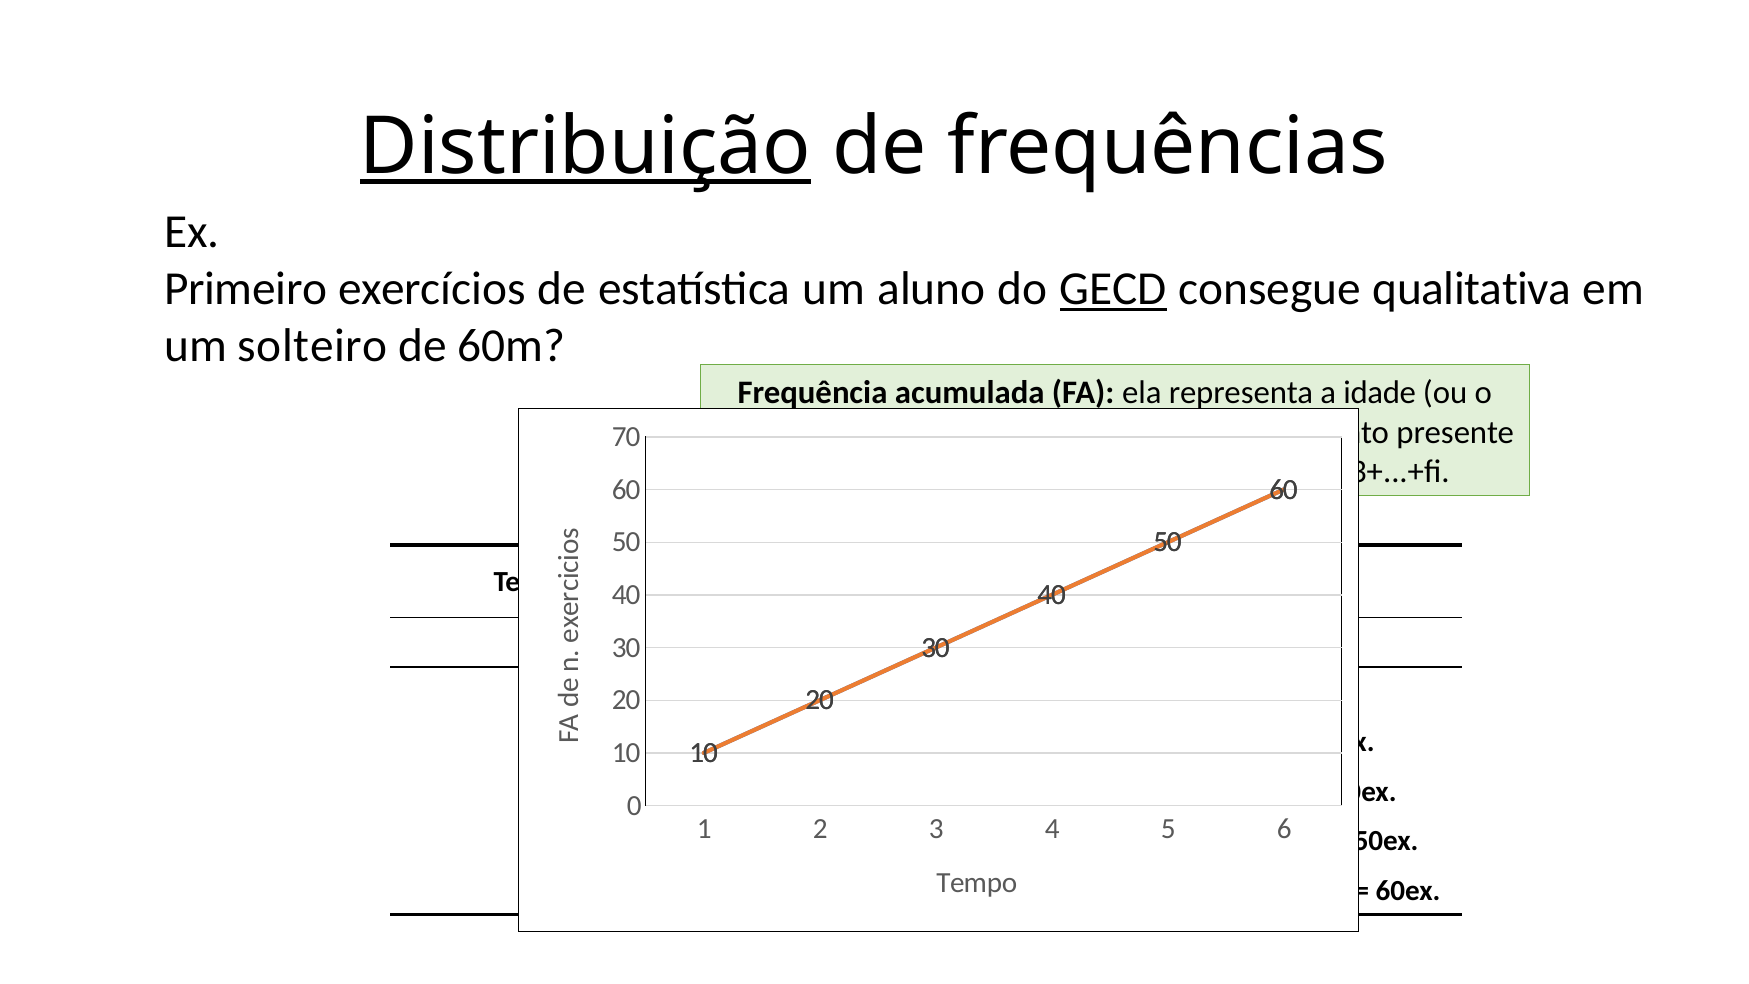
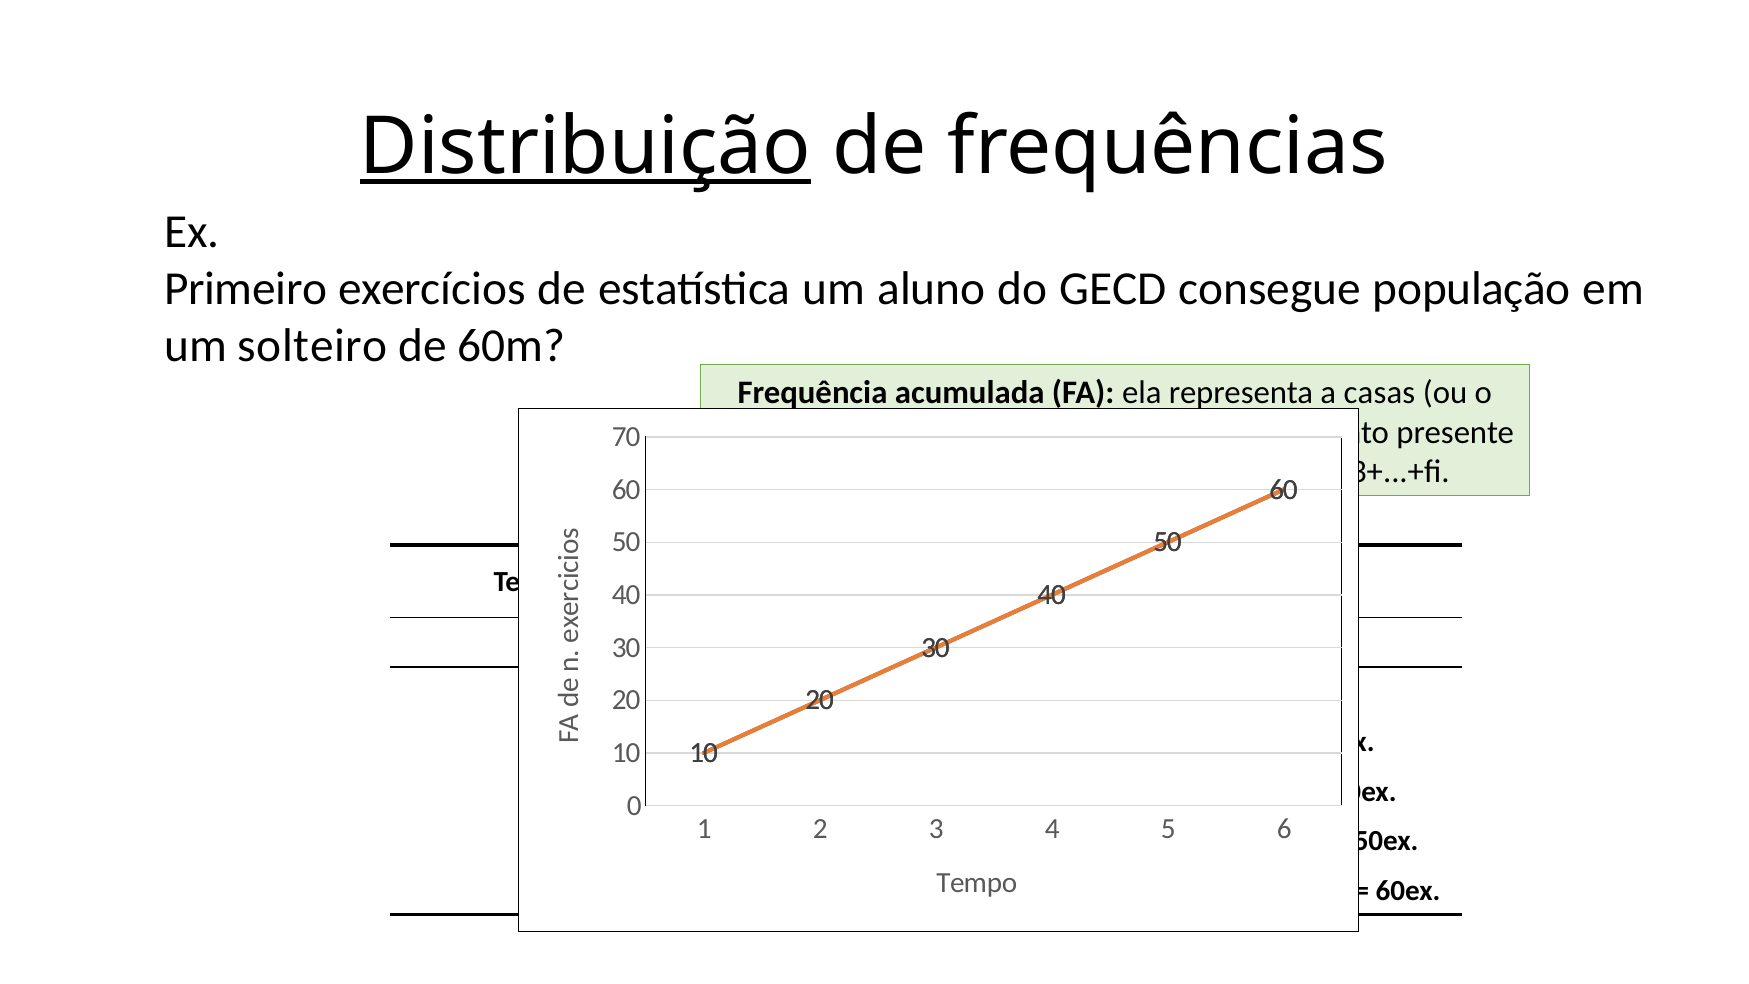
GECD underline: present -> none (1113, 289)
qualitativa: qualitativa -> população (1472, 289)
idade: idade -> casas (1379, 393)
